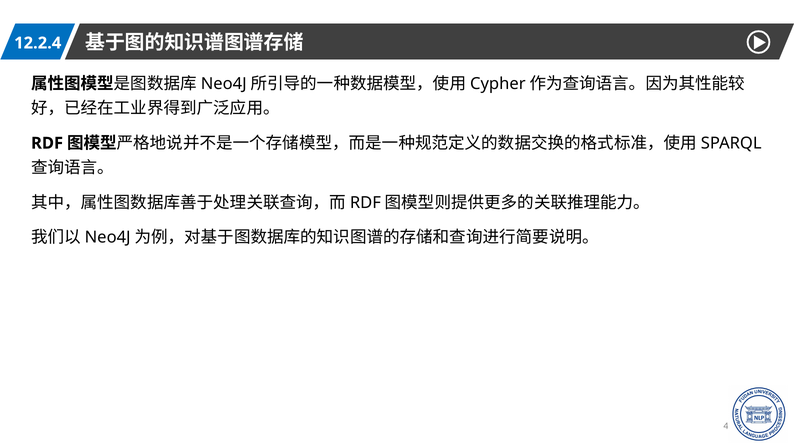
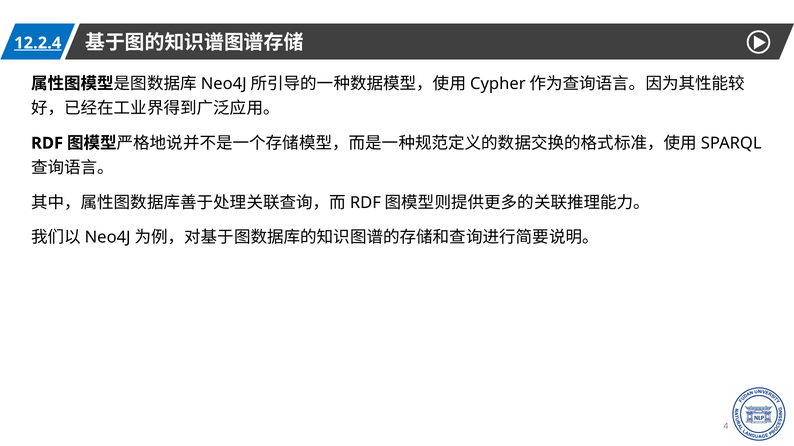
12.2.4 underline: none -> present (38, 43)
